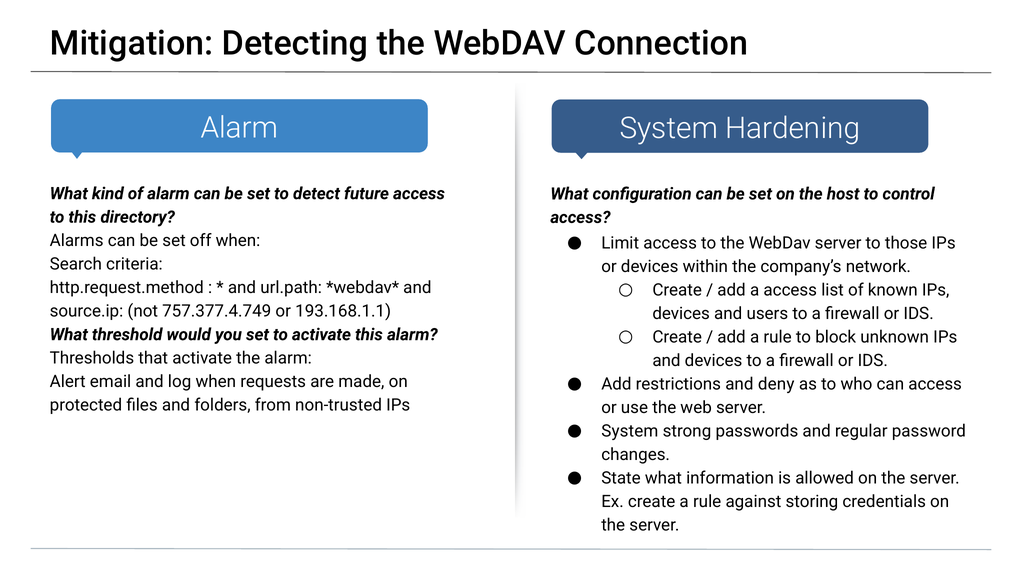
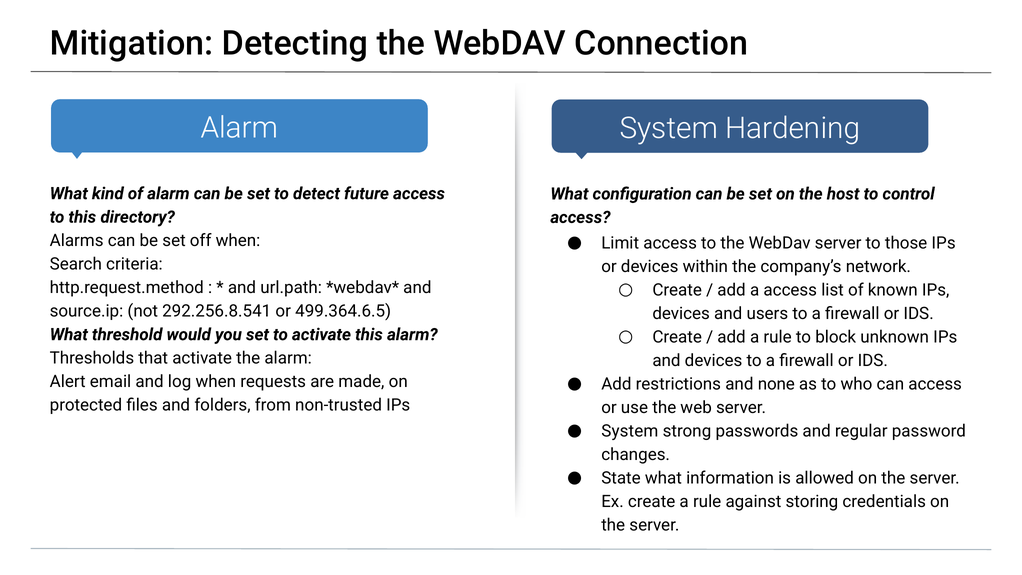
757.377.4.749: 757.377.4.749 -> 292.256.8.541 (217, 311)
193.168.1.1: 193.168.1.1 -> 499.364.6.5 (343, 311)
deny: deny -> none (776, 384)
